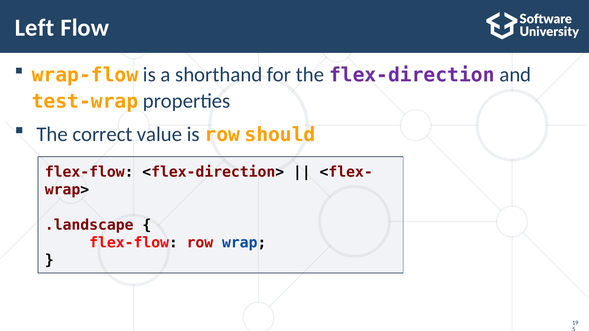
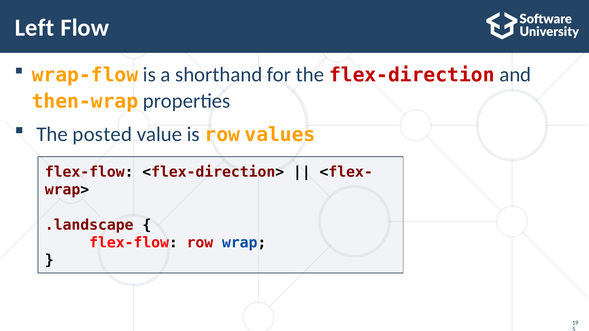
flex-direction colour: purple -> red (412, 75)
test-wrap: test-wrap -> then-wrap (85, 101)
correct: correct -> posted (102, 135)
should: should -> values (280, 135)
